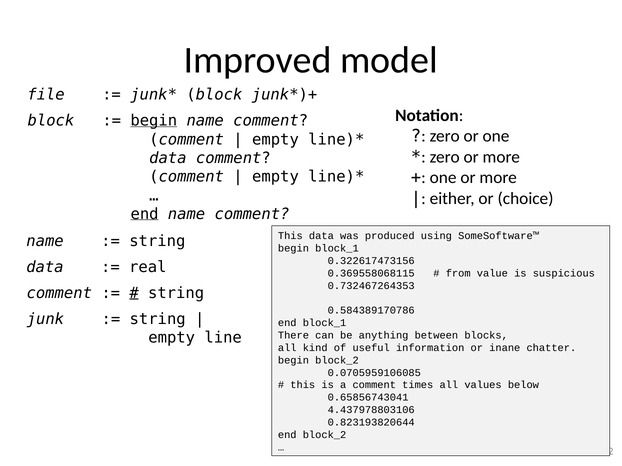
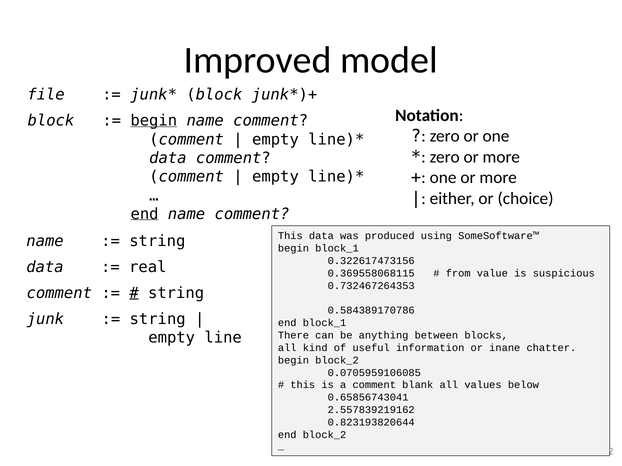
times: times -> blank (418, 385)
4.437978803106: 4.437978803106 -> 2.557839219162 (371, 410)
